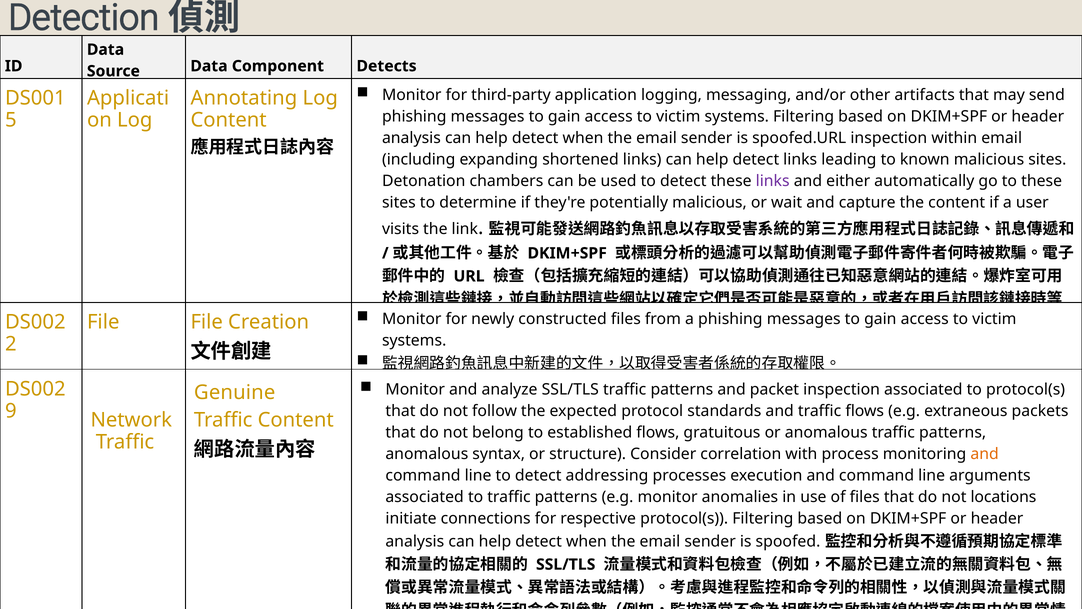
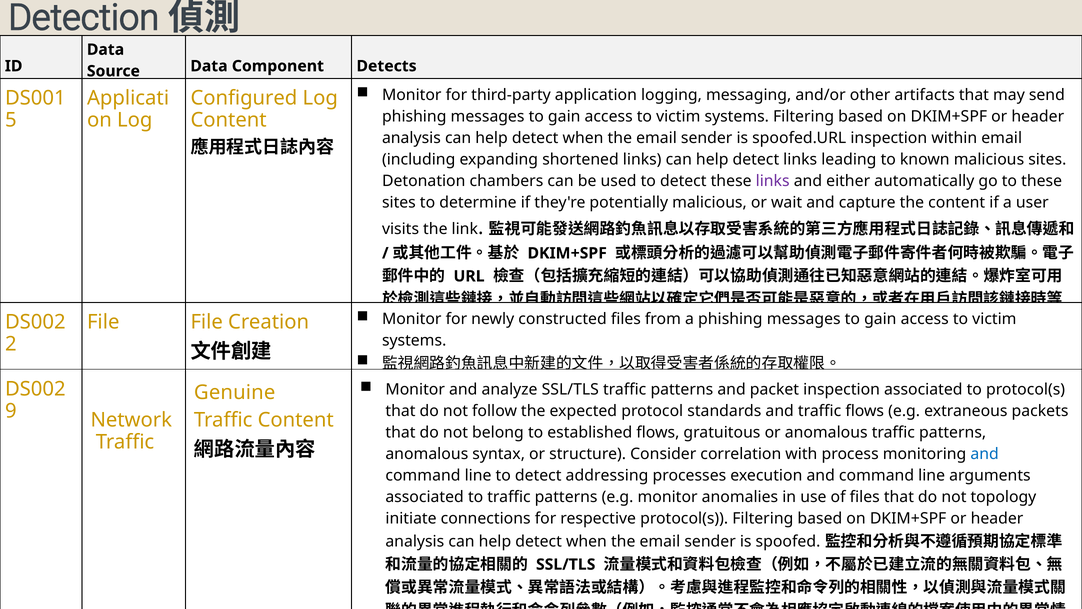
Annotating: Annotating -> Configured (244, 98)
and colour: orange -> blue (985, 454)
locations: locations -> topology (1003, 497)
